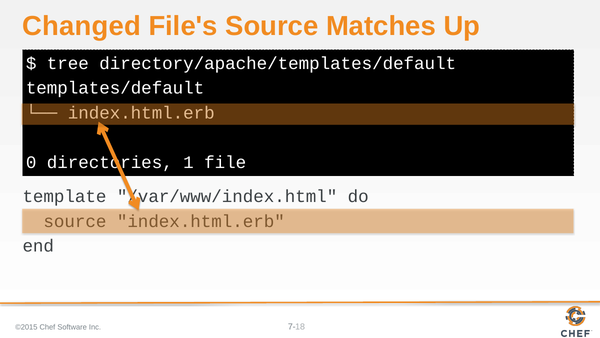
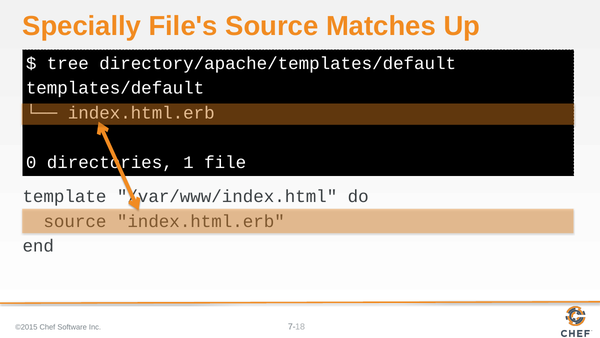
Changed: Changed -> Specially (82, 26)
